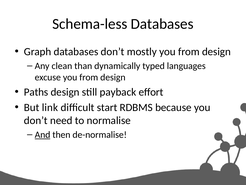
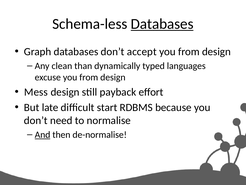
Databases underline: none -> present (162, 24)
mostly: mostly -> accept (142, 52)
Paths: Paths -> Mess (36, 92)
link: link -> late (50, 107)
